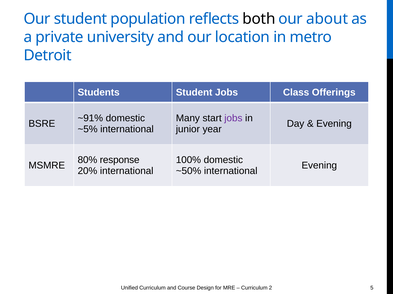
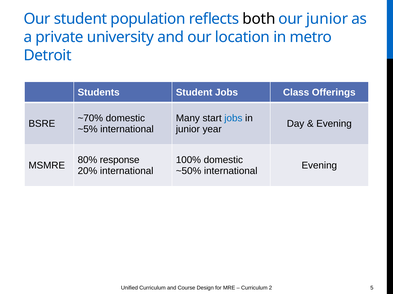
our about: about -> junior (327, 19)
~91%: ~91% -> ~70% (90, 118)
jobs colour: purple -> blue (233, 118)
